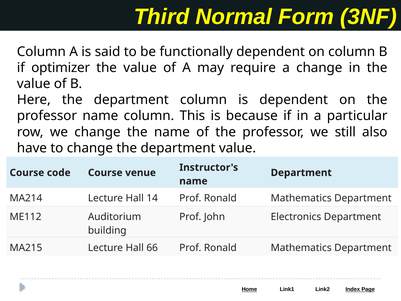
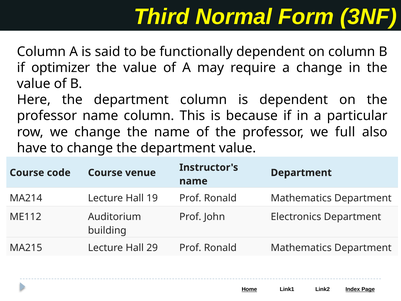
still: still -> full (345, 132)
14: 14 -> 19 (152, 198)
66: 66 -> 29 (152, 248)
